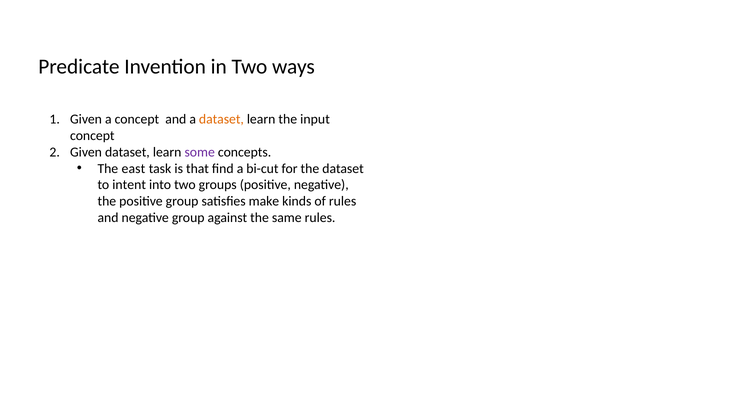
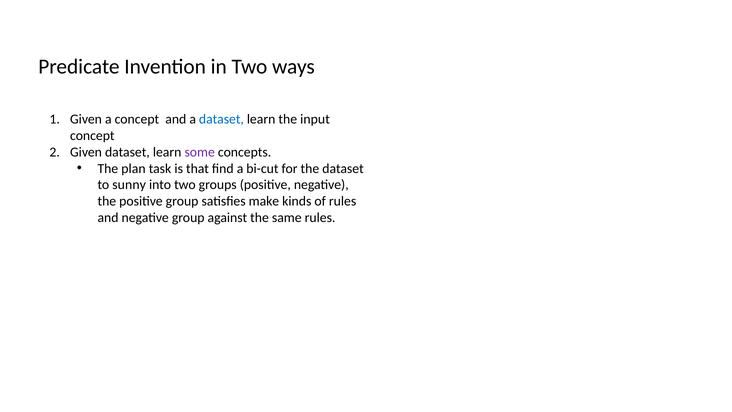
dataset colour: orange -> blue (221, 119)
east: east -> plan (133, 168)
intent: intent -> sunny (129, 185)
